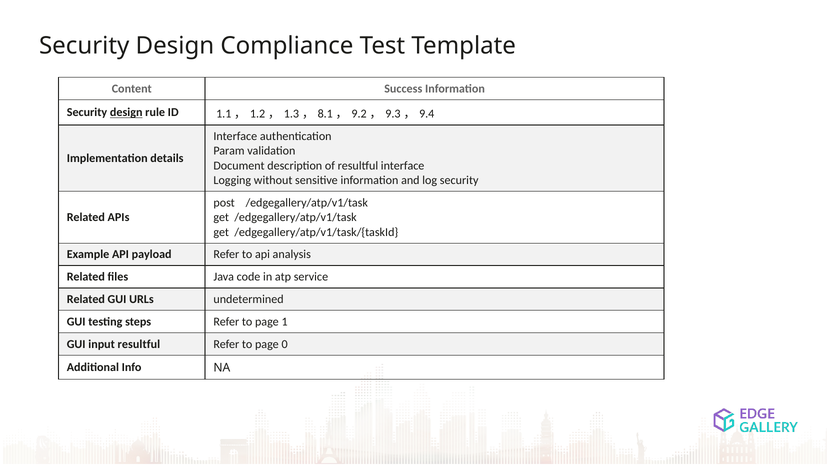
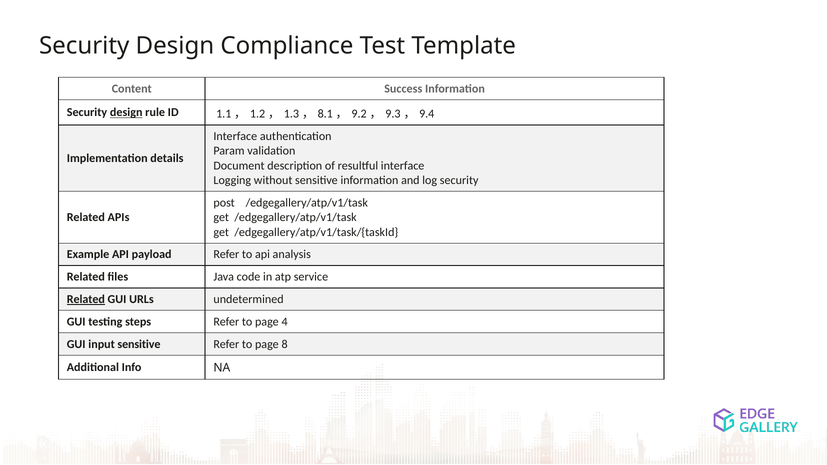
Related underline: none -> present (86, 299)
1: 1 -> 4 (285, 322)
input resultful: resultful -> sensitive (139, 344)
0: 0 -> 8 (285, 344)
